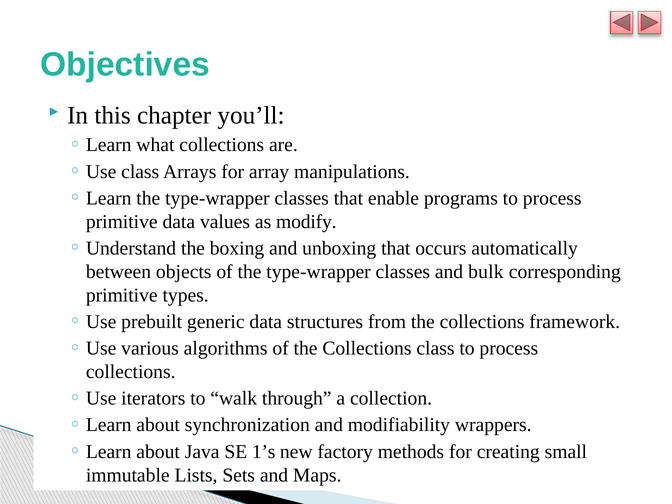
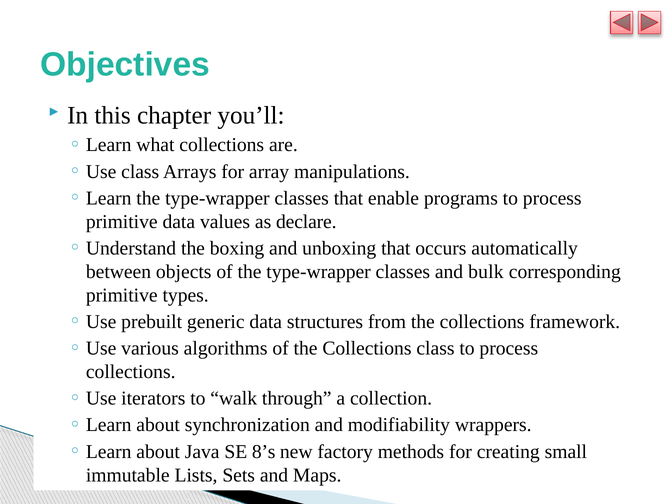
modify: modify -> declare (306, 222)
1’s: 1’s -> 8’s (264, 452)
